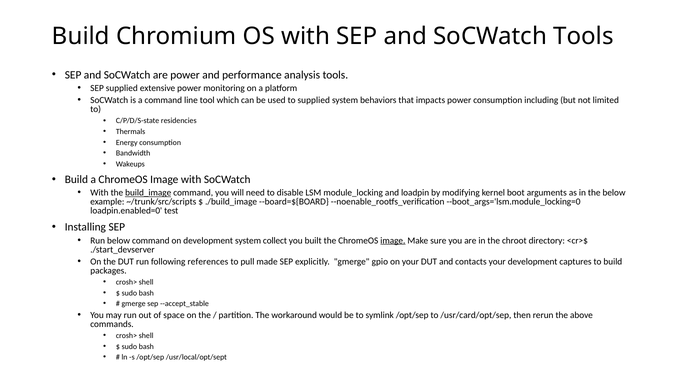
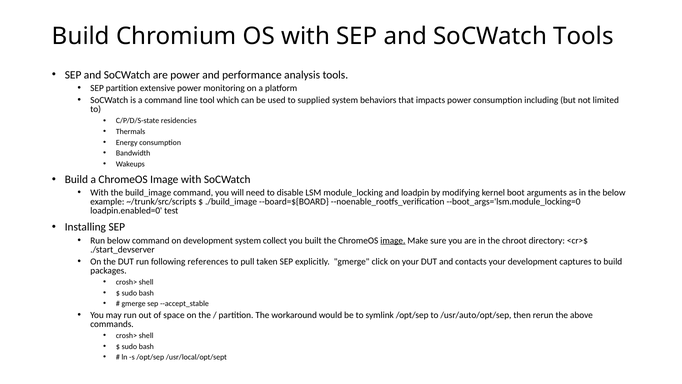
SEP supplied: supplied -> partition (122, 88)
build_image underline: present -> none (148, 193)
made: made -> taken (267, 261)
gpio: gpio -> click (380, 261)
/usr/card/opt/sep: /usr/card/opt/sep -> /usr/auto/opt/sep (476, 315)
